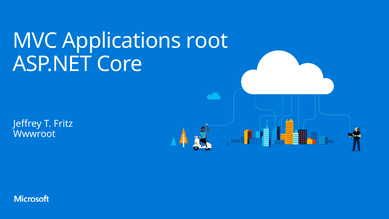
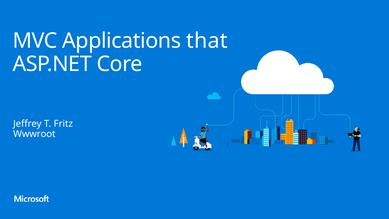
root: root -> that (207, 41)
